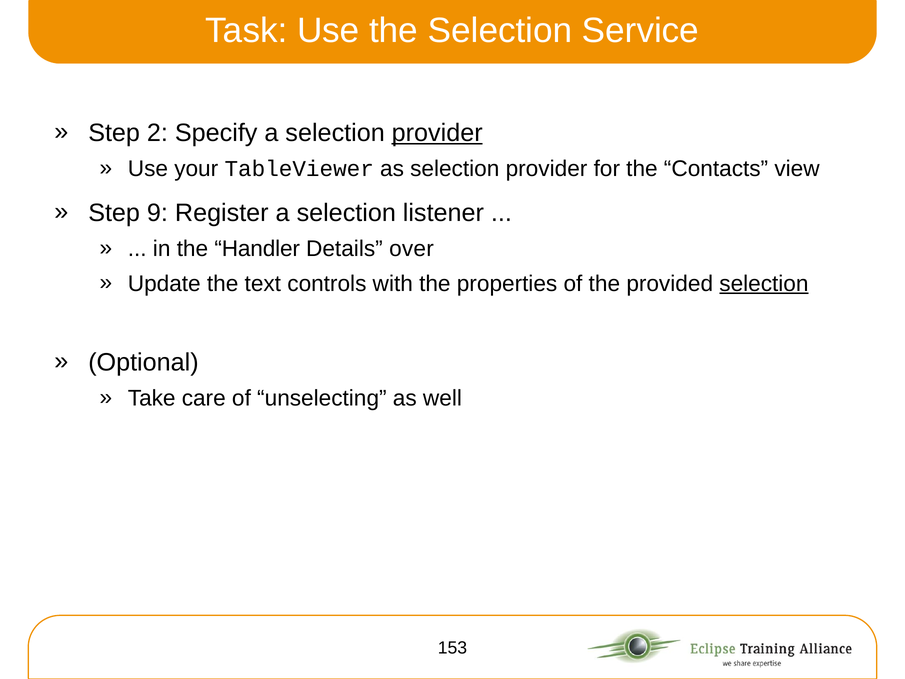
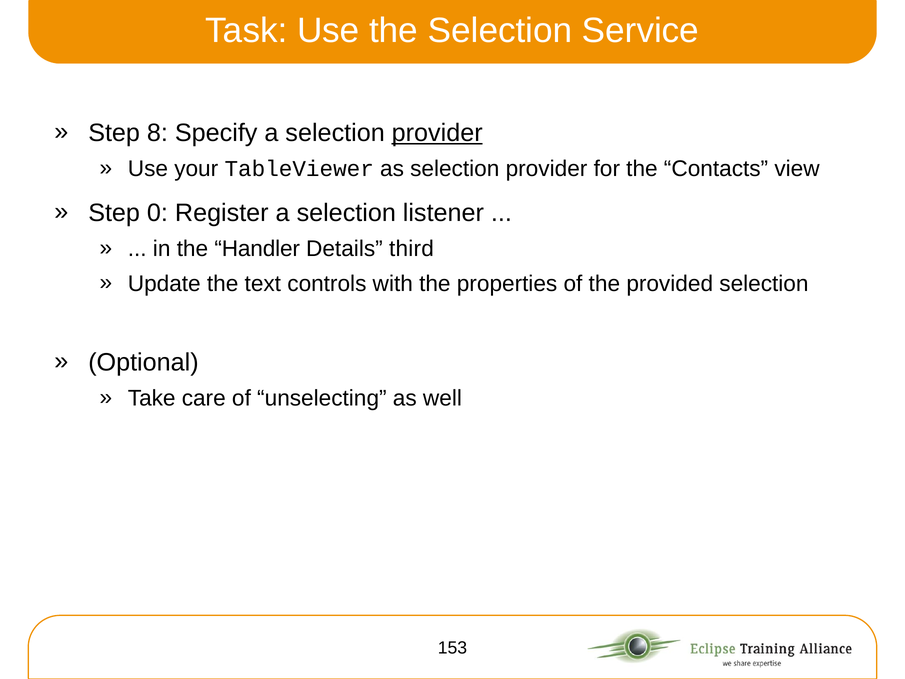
2: 2 -> 8 (157, 133)
9: 9 -> 0 (157, 213)
over: over -> third (411, 249)
selection underline: present -> none (764, 283)
